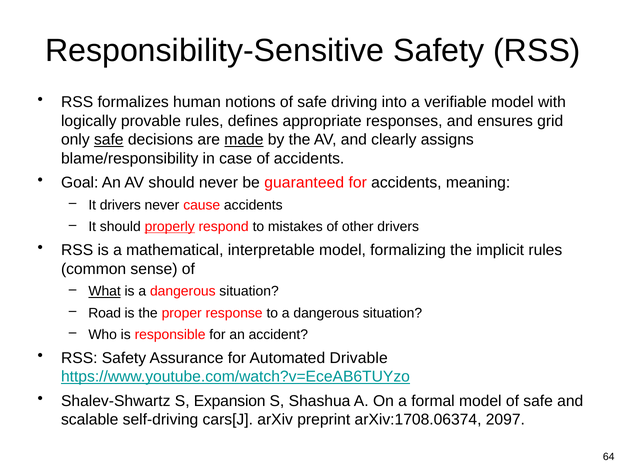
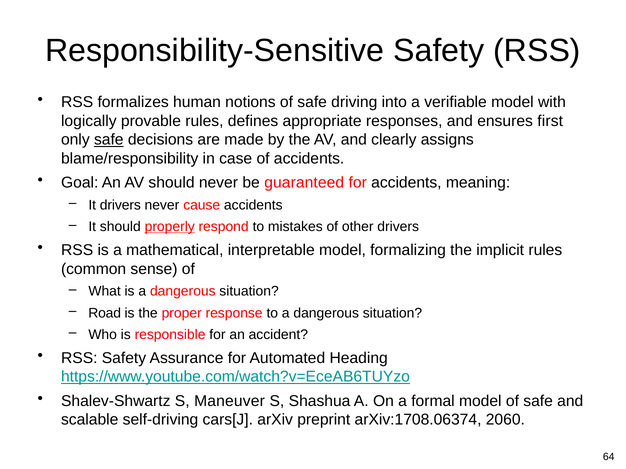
grid: grid -> first (550, 121)
made underline: present -> none (244, 140)
What underline: present -> none (105, 292)
Drivable: Drivable -> Heading (359, 358)
Expansion: Expansion -> Maneuver (230, 401)
2097: 2097 -> 2060 (505, 420)
